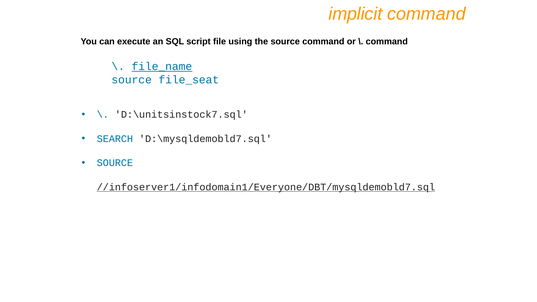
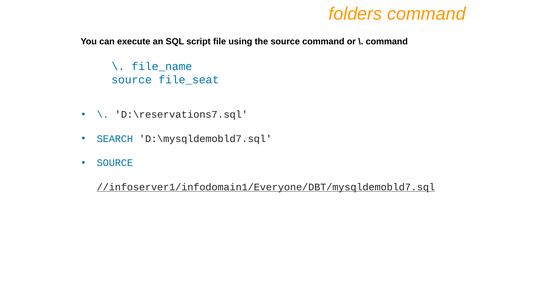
implicit: implicit -> folders (355, 14)
file_name underline: present -> none (162, 67)
D:\unitsinstock7.sql: D:\unitsinstock7.sql -> D:\reservations7.sql (181, 115)
